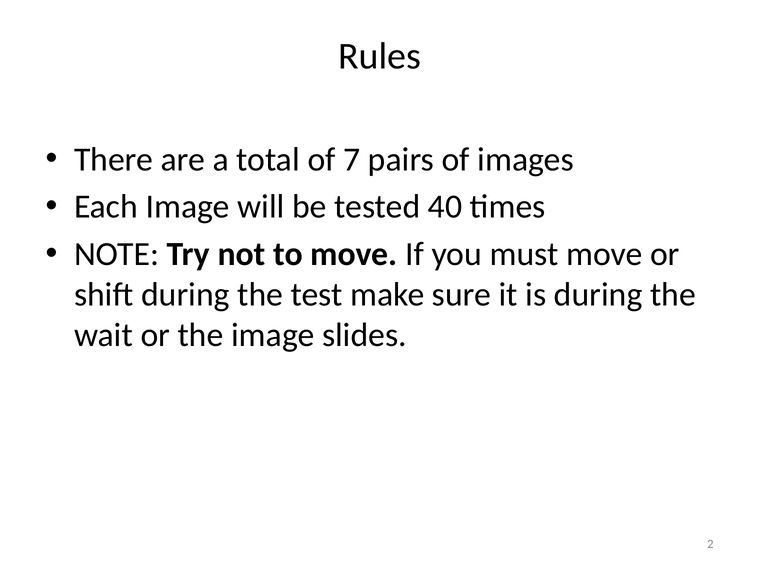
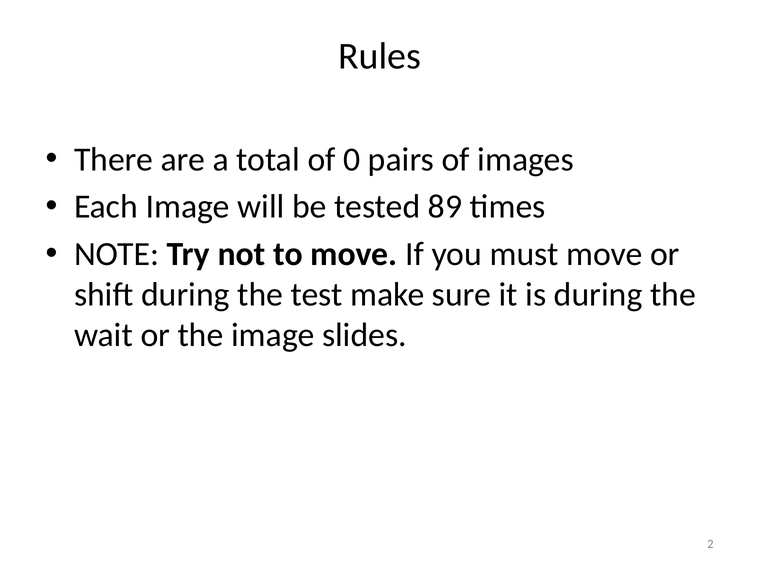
7: 7 -> 0 (352, 159)
40: 40 -> 89 (445, 207)
